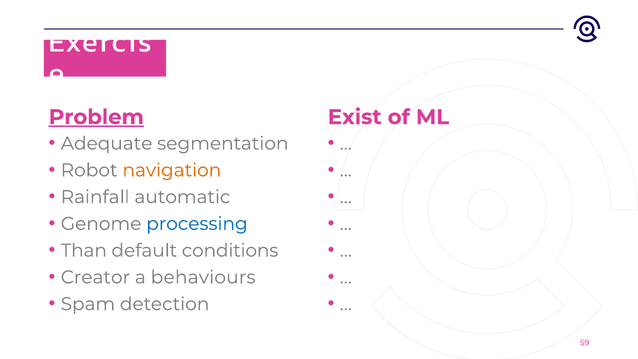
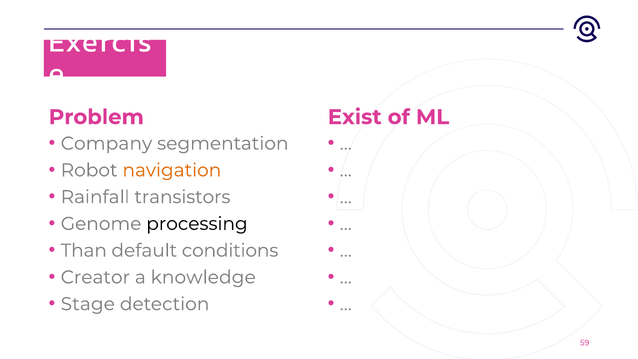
Problem underline: present -> none (96, 117)
Adequate: Adequate -> Company (106, 143)
automatic: automatic -> transistors (182, 197)
processing colour: blue -> black (197, 224)
behaviours: behaviours -> knowledge (203, 277)
Spam: Spam -> Stage (88, 304)
